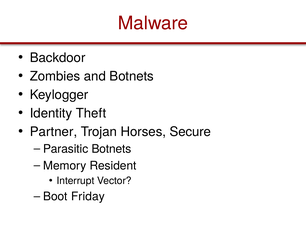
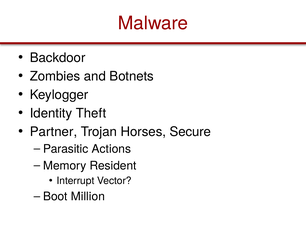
Parasitic Botnets: Botnets -> Actions (111, 149)
Friday: Friday -> Million (88, 197)
